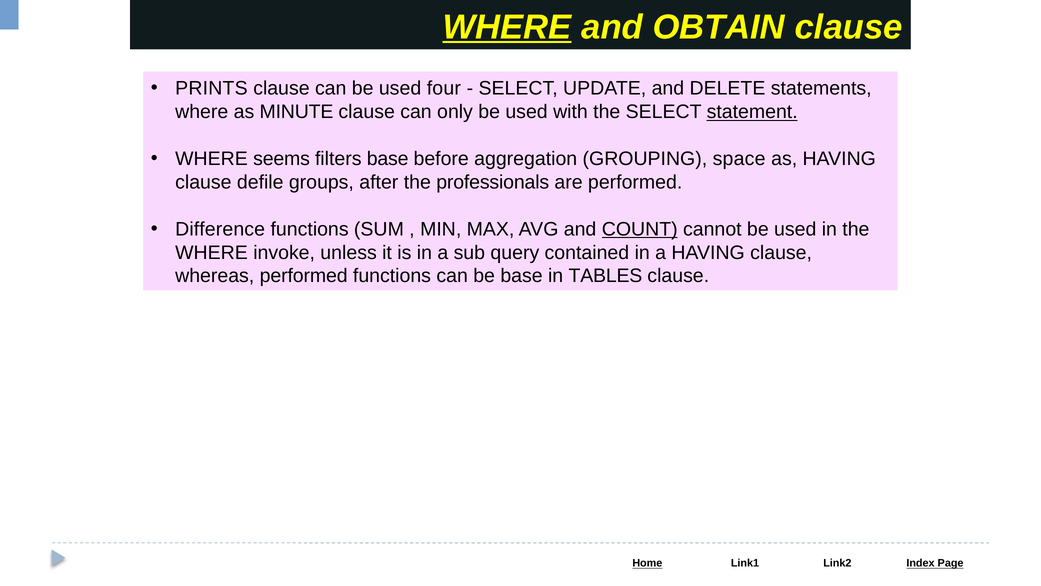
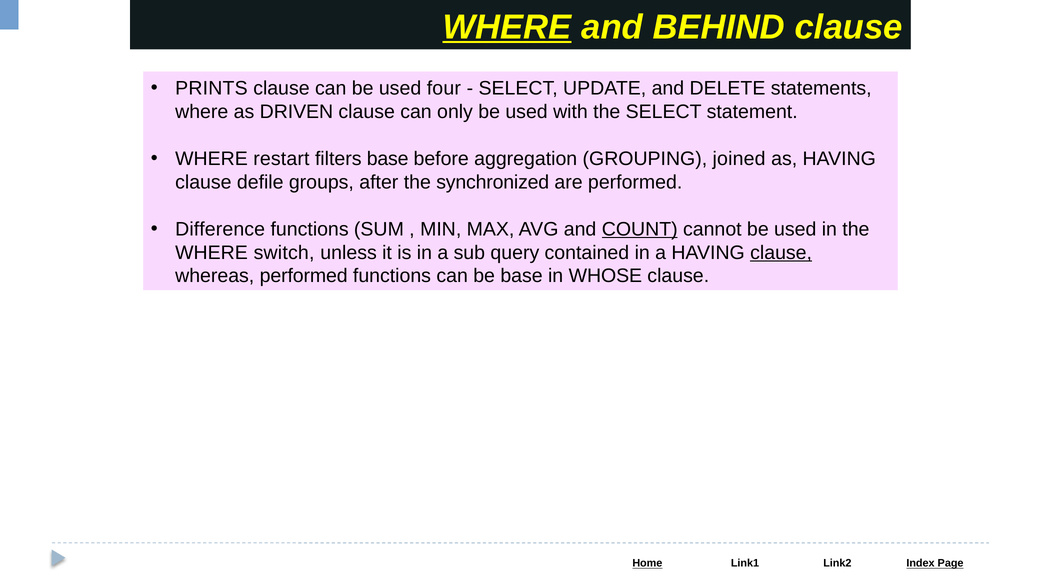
OBTAIN: OBTAIN -> BEHIND (719, 27)
MINUTE: MINUTE -> DRIVEN (296, 112)
statement underline: present -> none (752, 112)
seems: seems -> restart (281, 159)
space: space -> joined (739, 159)
professionals: professionals -> synchronized (493, 182)
invoke: invoke -> switch (284, 252)
clause underline: none -> present (781, 252)
TABLES: TABLES -> WHOSE (605, 276)
